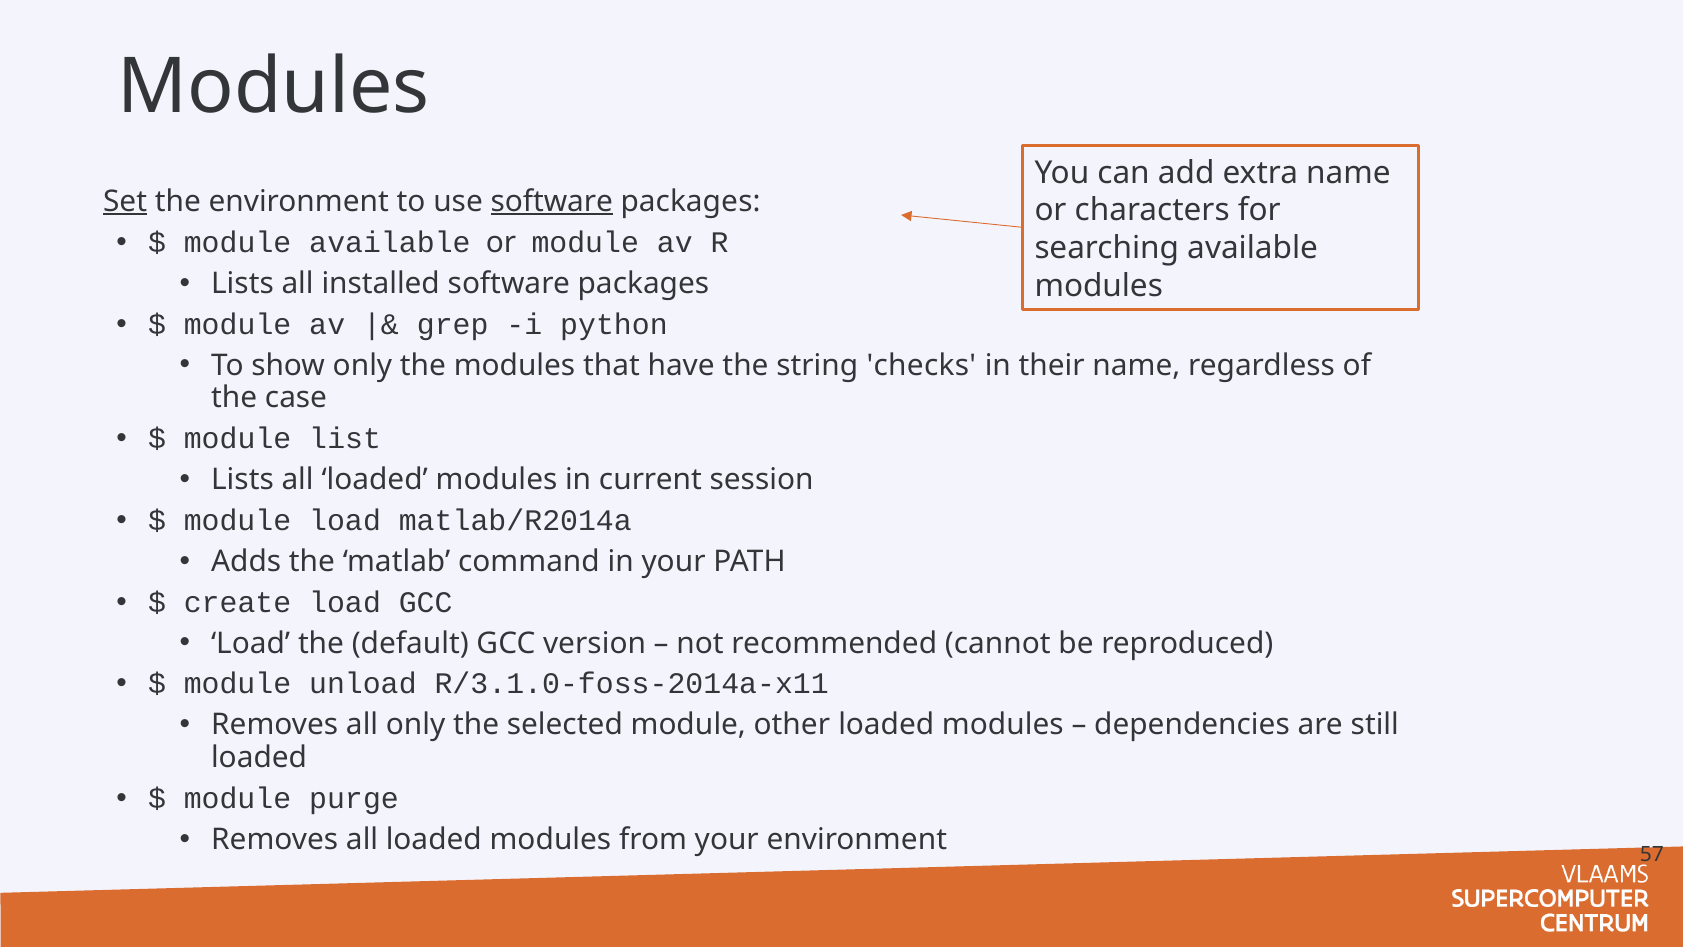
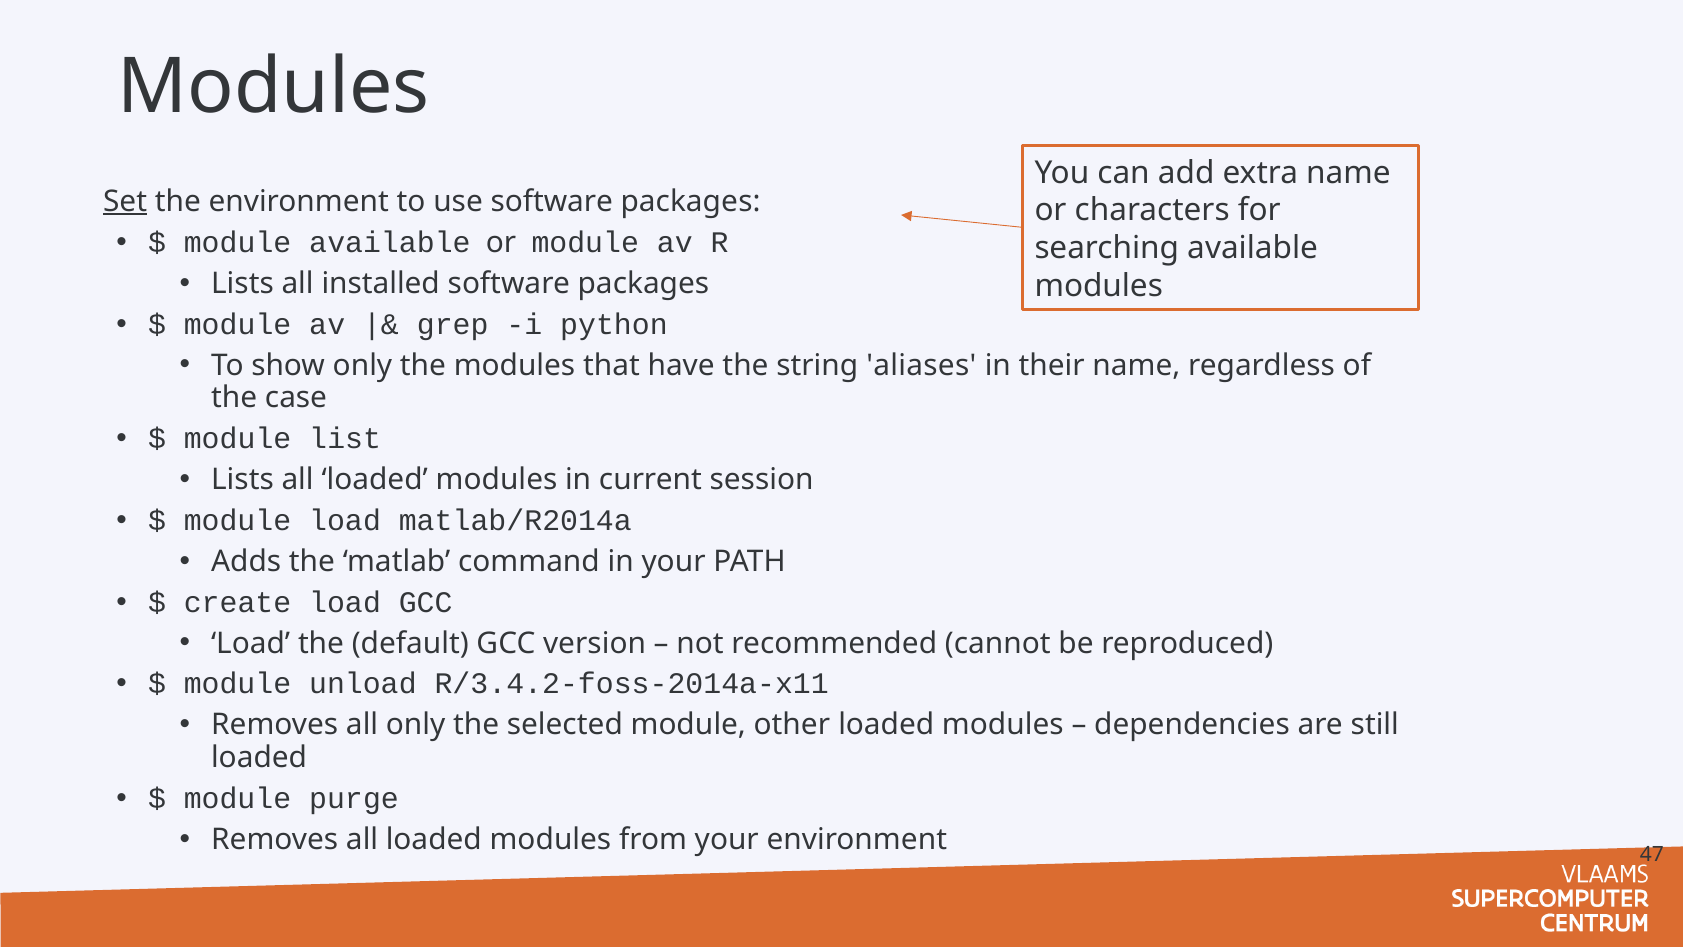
software underline: present -> none (552, 201)
checks: checks -> aliases (921, 365)
R/3.1.0-foss-2014a-x11: R/3.1.0-foss-2014a-x11 -> R/3.4.2-foss-2014a-x11 (632, 684)
57: 57 -> 47 (1652, 854)
